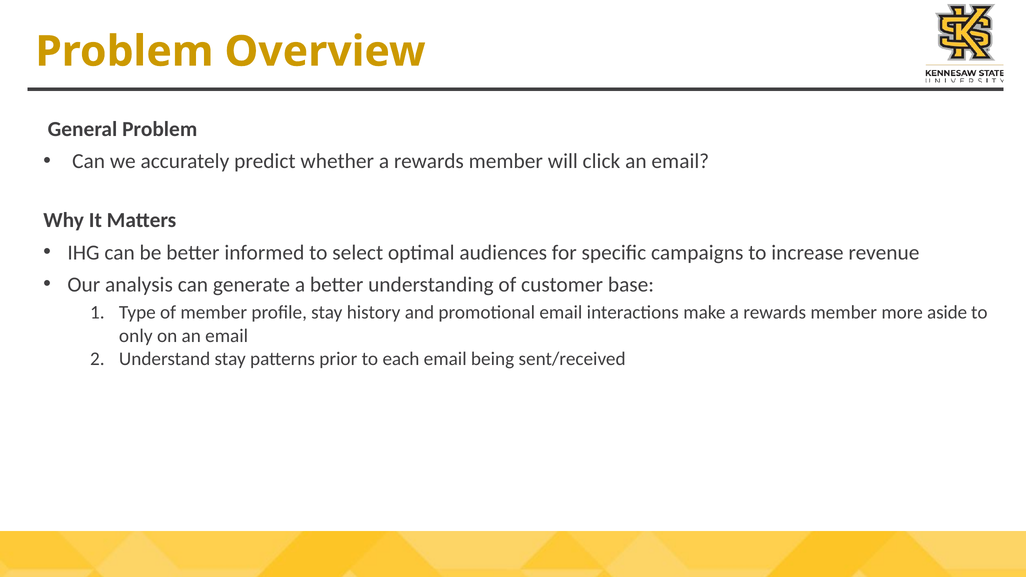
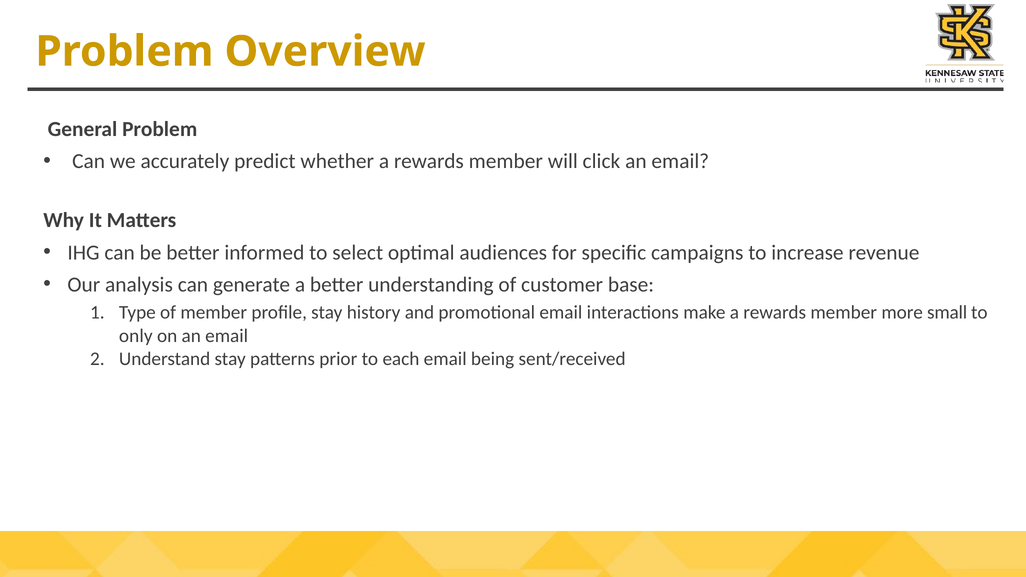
aside: aside -> small (947, 313)
